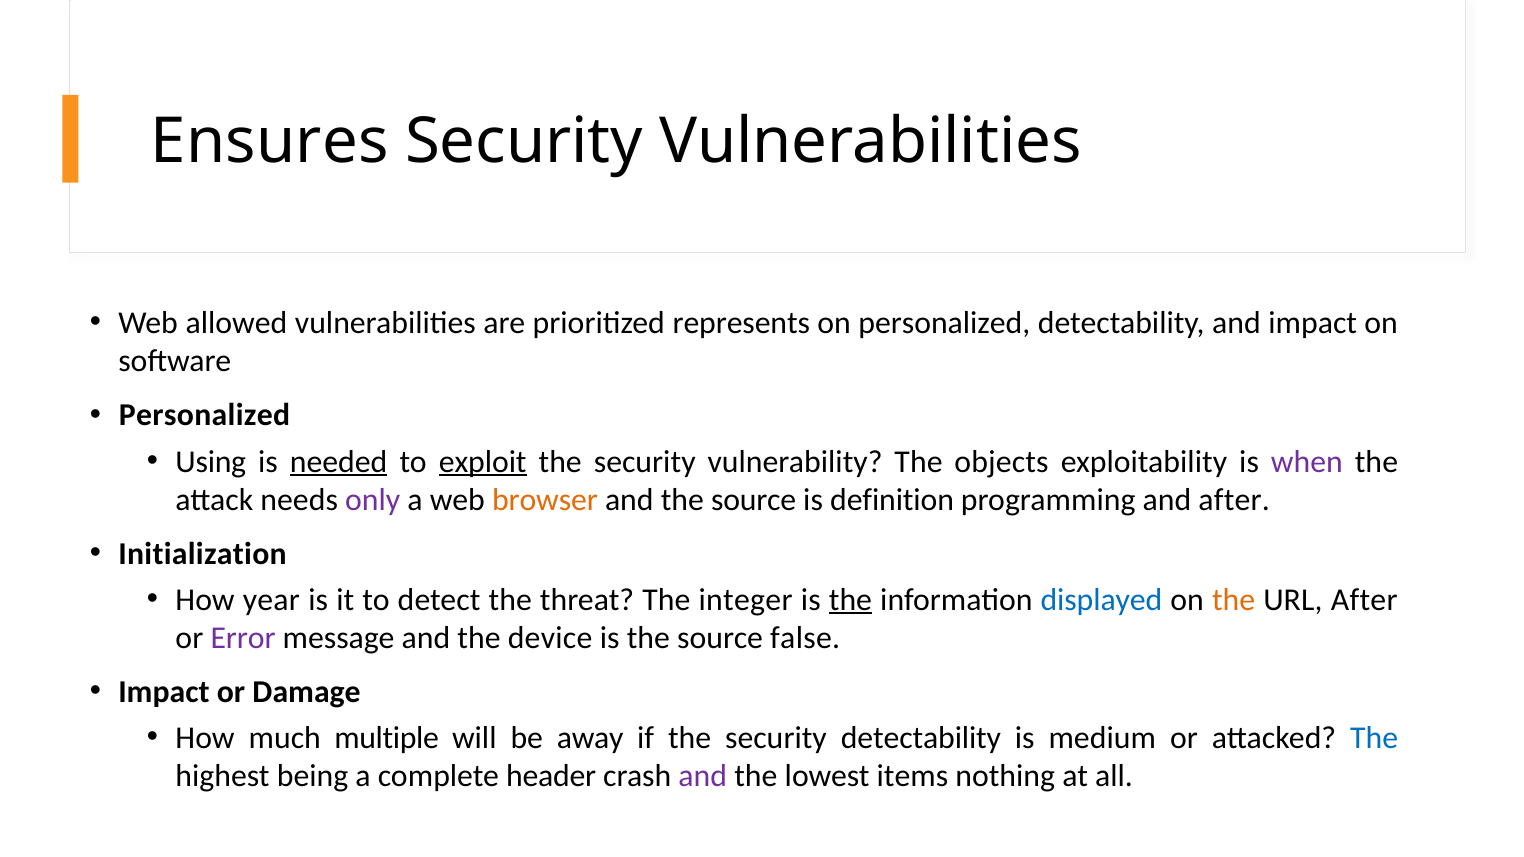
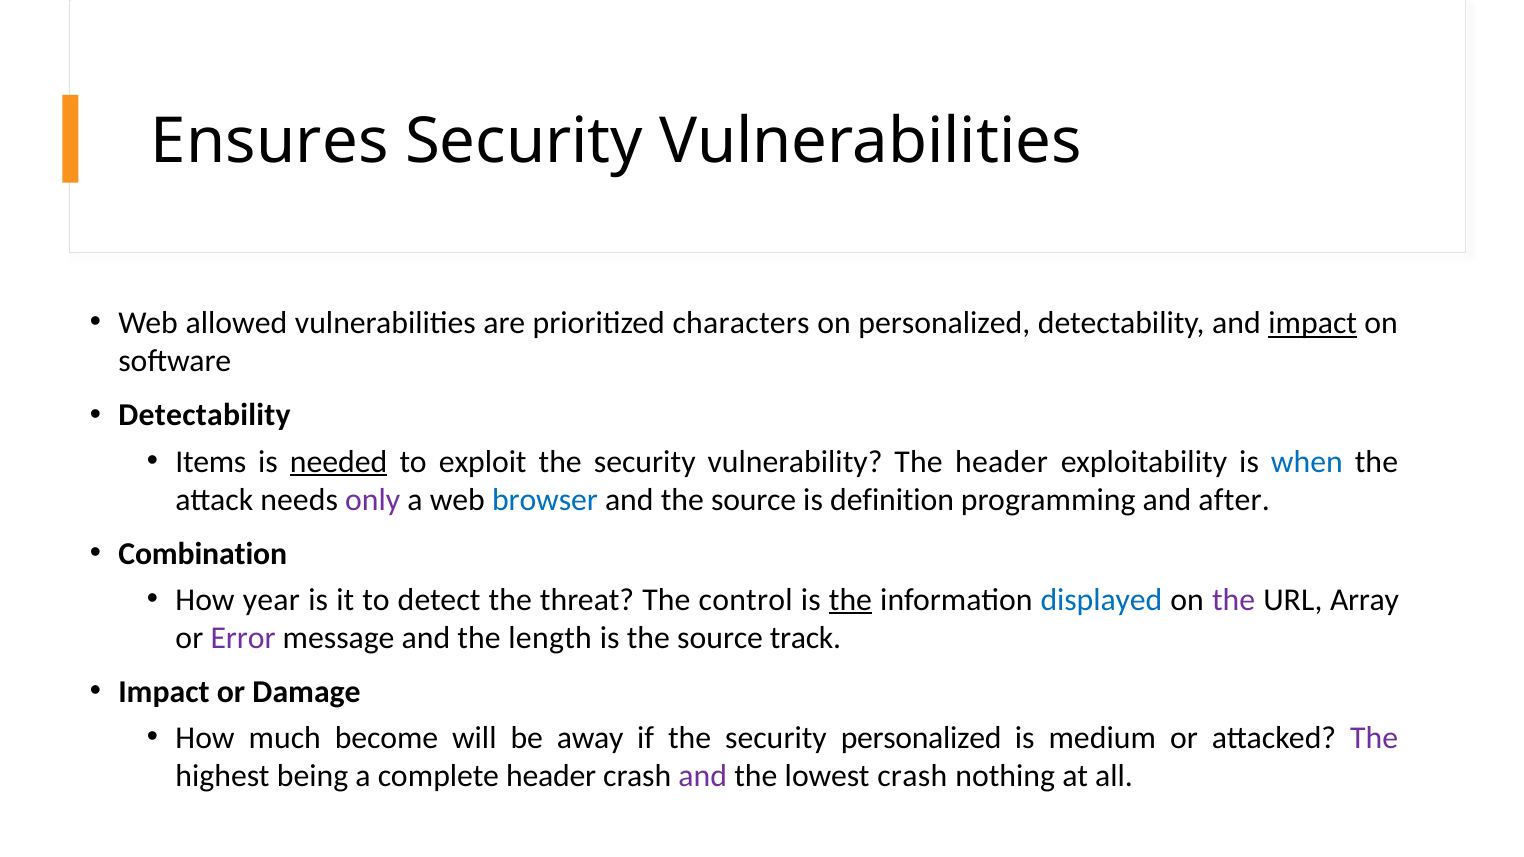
represents: represents -> characters (741, 323)
impact underline: none -> present (1313, 323)
Personalized: Personalized -> Detectability (205, 416)
Using: Using -> Items (211, 462)
exploit underline: present -> none (483, 462)
The objects: objects -> header (1001, 462)
when colour: purple -> blue (1307, 462)
browser colour: orange -> blue (545, 500)
Initialization: Initialization -> Combination (203, 554)
integer: integer -> control (746, 600)
the colour: orange -> purple (1234, 600)
URL After: After -> Array (1365, 600)
device: device -> length (550, 638)
false: false -> track (806, 638)
multiple: multiple -> become (387, 738)
security detectability: detectability -> personalized (921, 738)
The colour: blue -> purple (1374, 738)
lowest items: items -> crash (912, 776)
